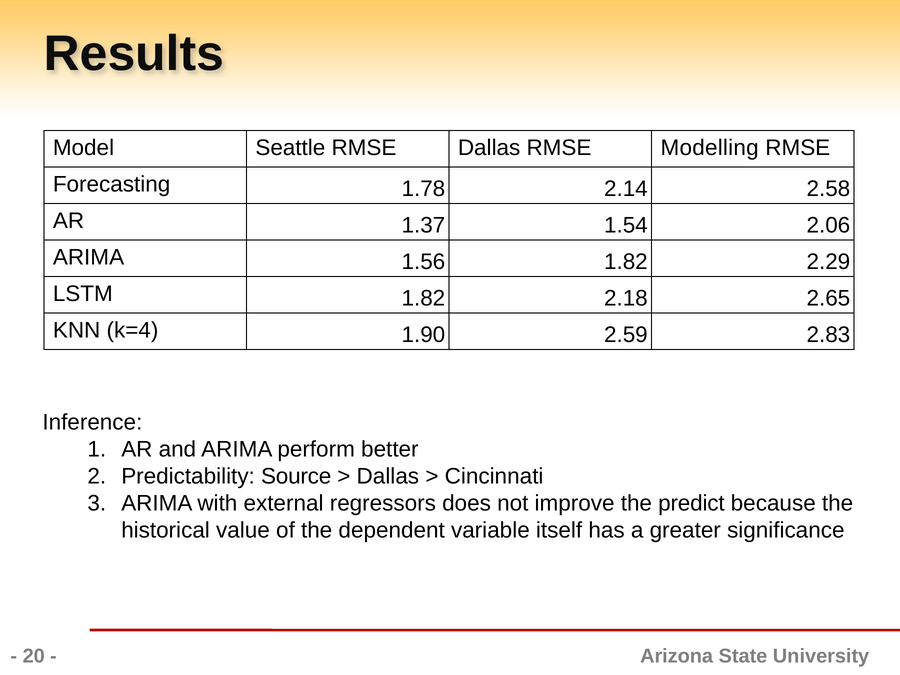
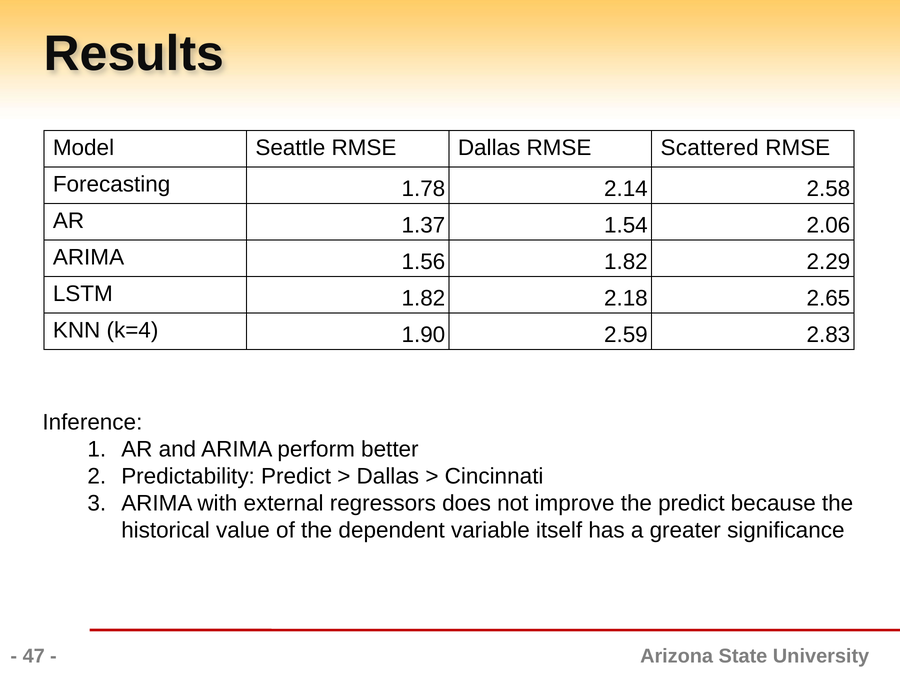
Modelling: Modelling -> Scattered (710, 148)
Predictability Source: Source -> Predict (296, 476)
20: 20 -> 47 (34, 656)
